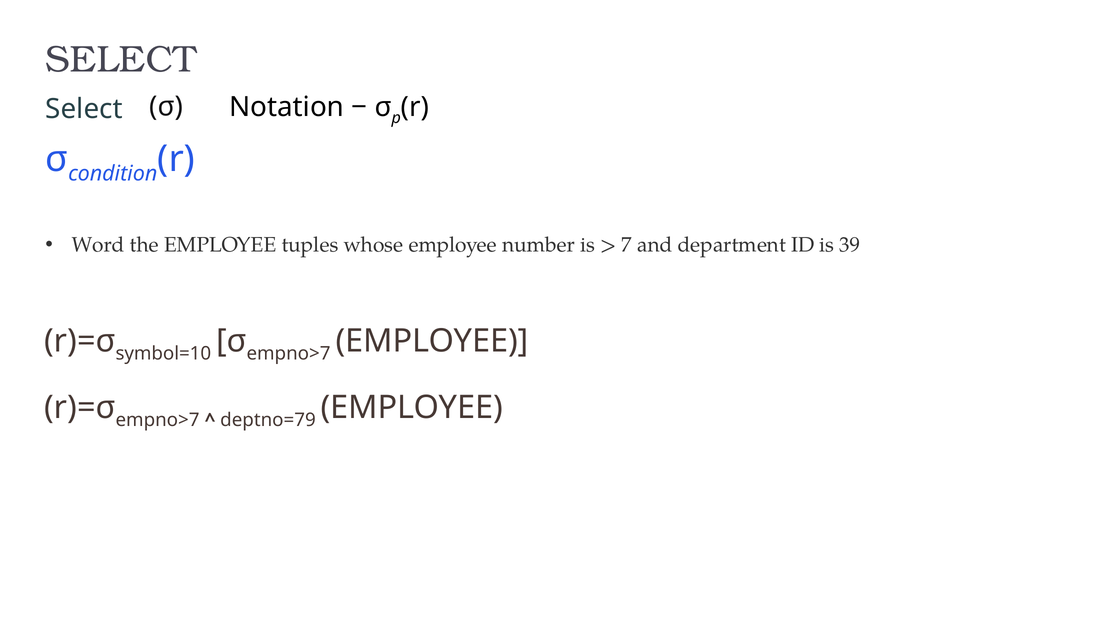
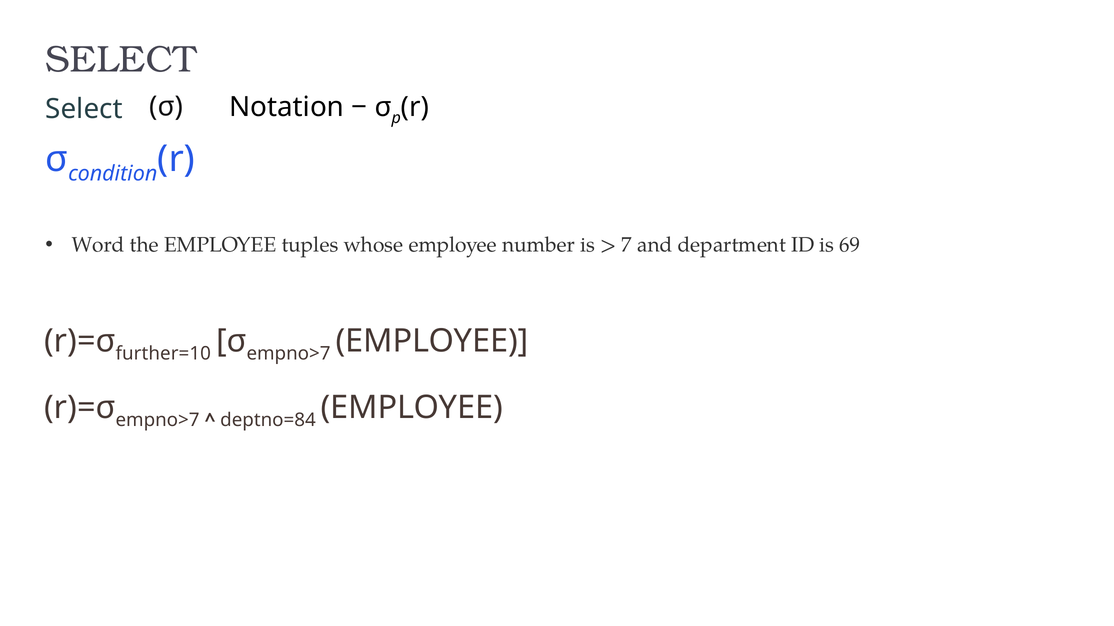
39: 39 -> 69 (850, 245)
symbol=10: symbol=10 -> further=10 (163, 354)
deptno=79: deptno=79 -> deptno=84 (268, 421)
